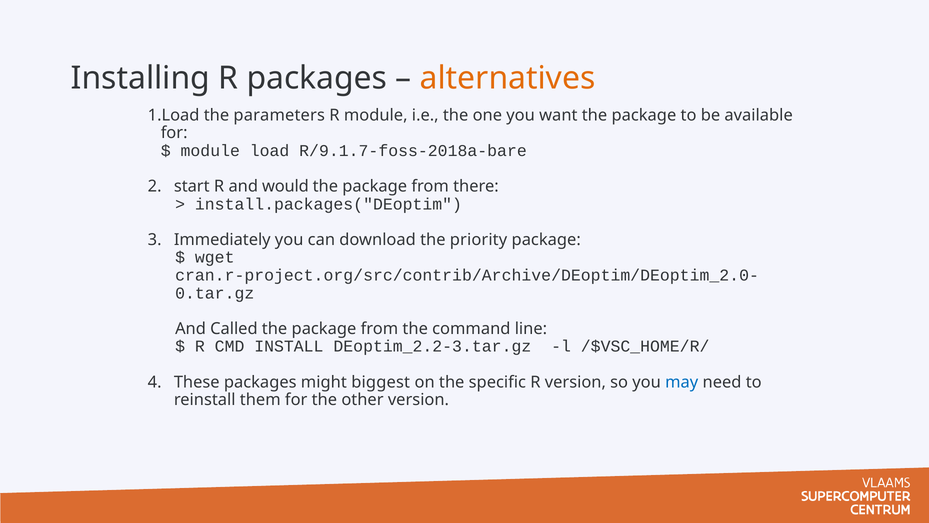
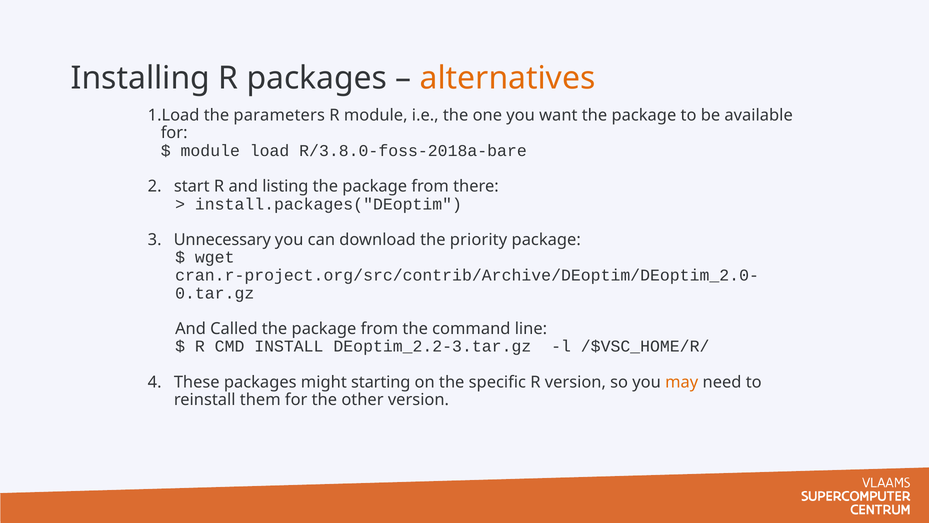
R/9.1.7-foss-2018a-bare: R/9.1.7-foss-2018a-bare -> R/3.8.0-foss-2018a-bare (413, 151)
would: would -> listing (285, 186)
Immediately: Immediately -> Unnecessary (222, 240)
biggest: biggest -> starting (381, 382)
may colour: blue -> orange (682, 382)
